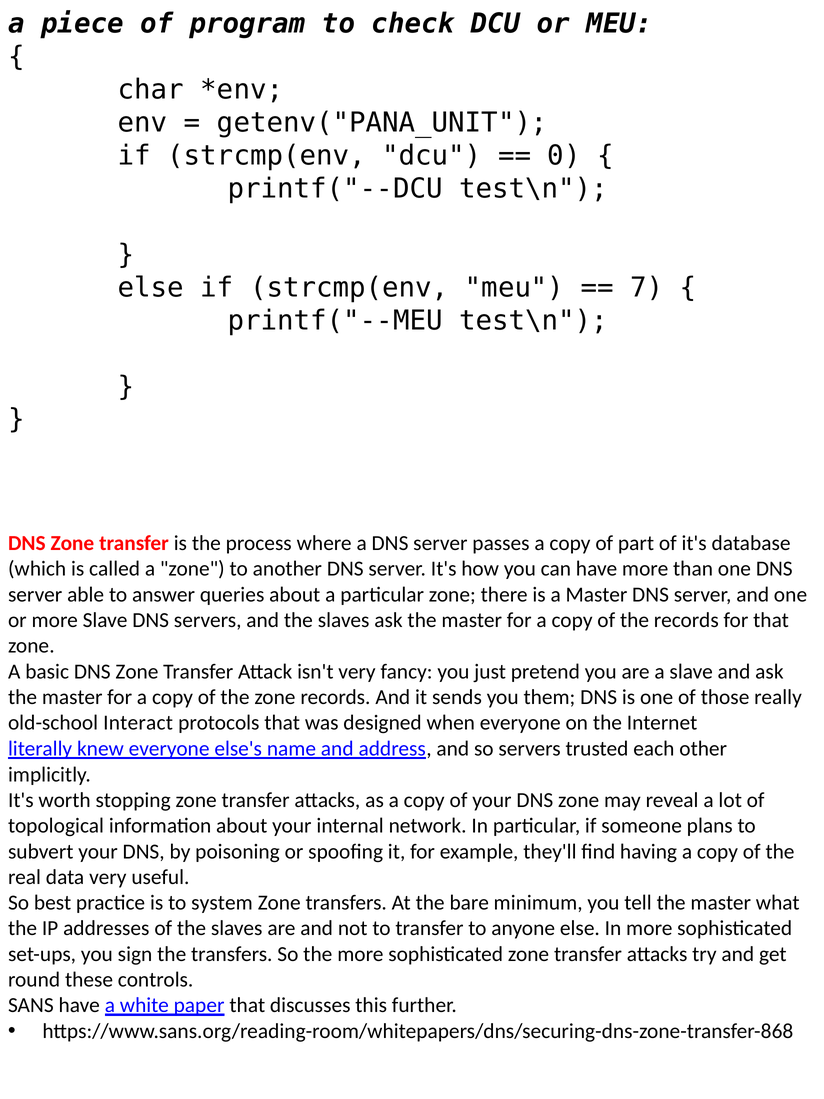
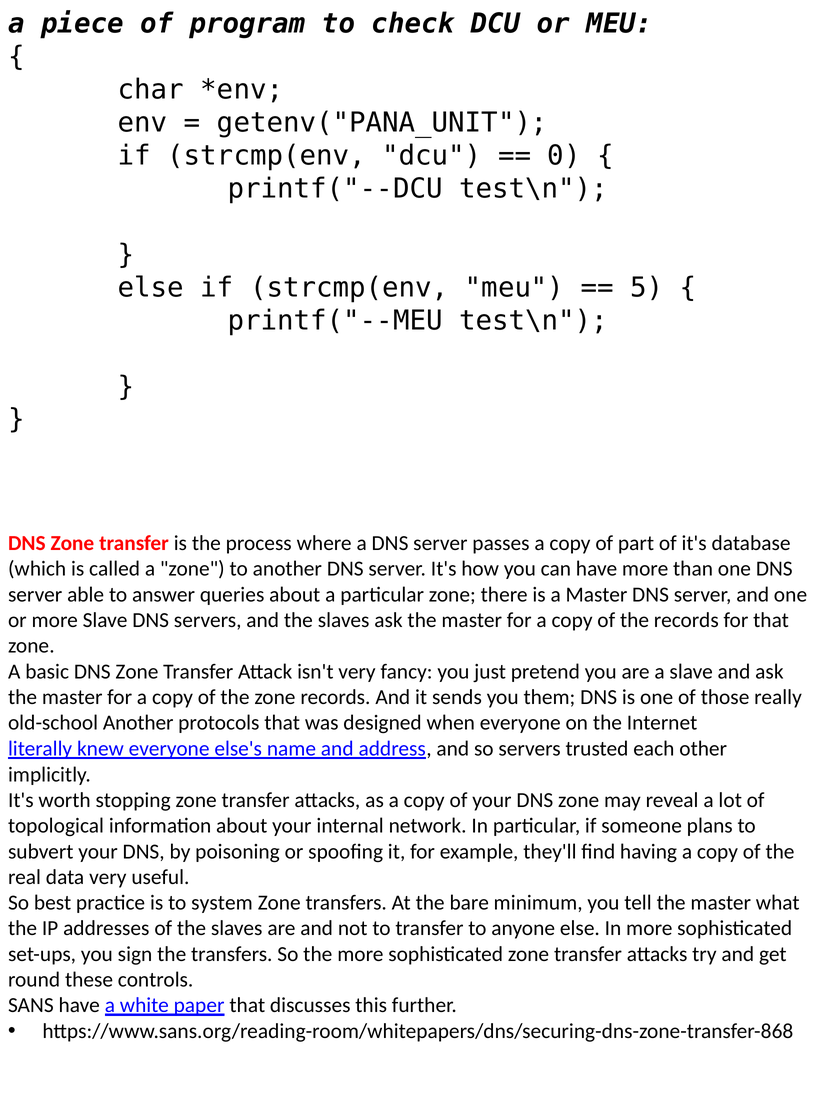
7: 7 -> 5 (647, 287)
old-school Interact: Interact -> Another (138, 723)
